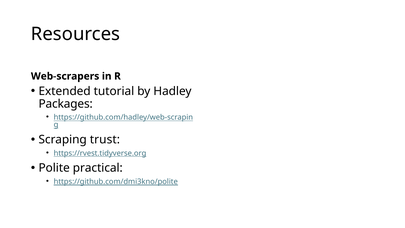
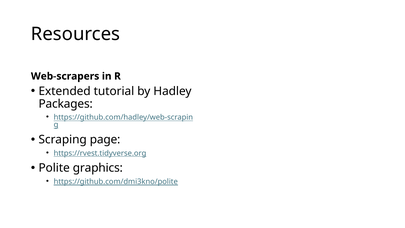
trust: trust -> page (105, 140)
practical: practical -> graphics (98, 168)
